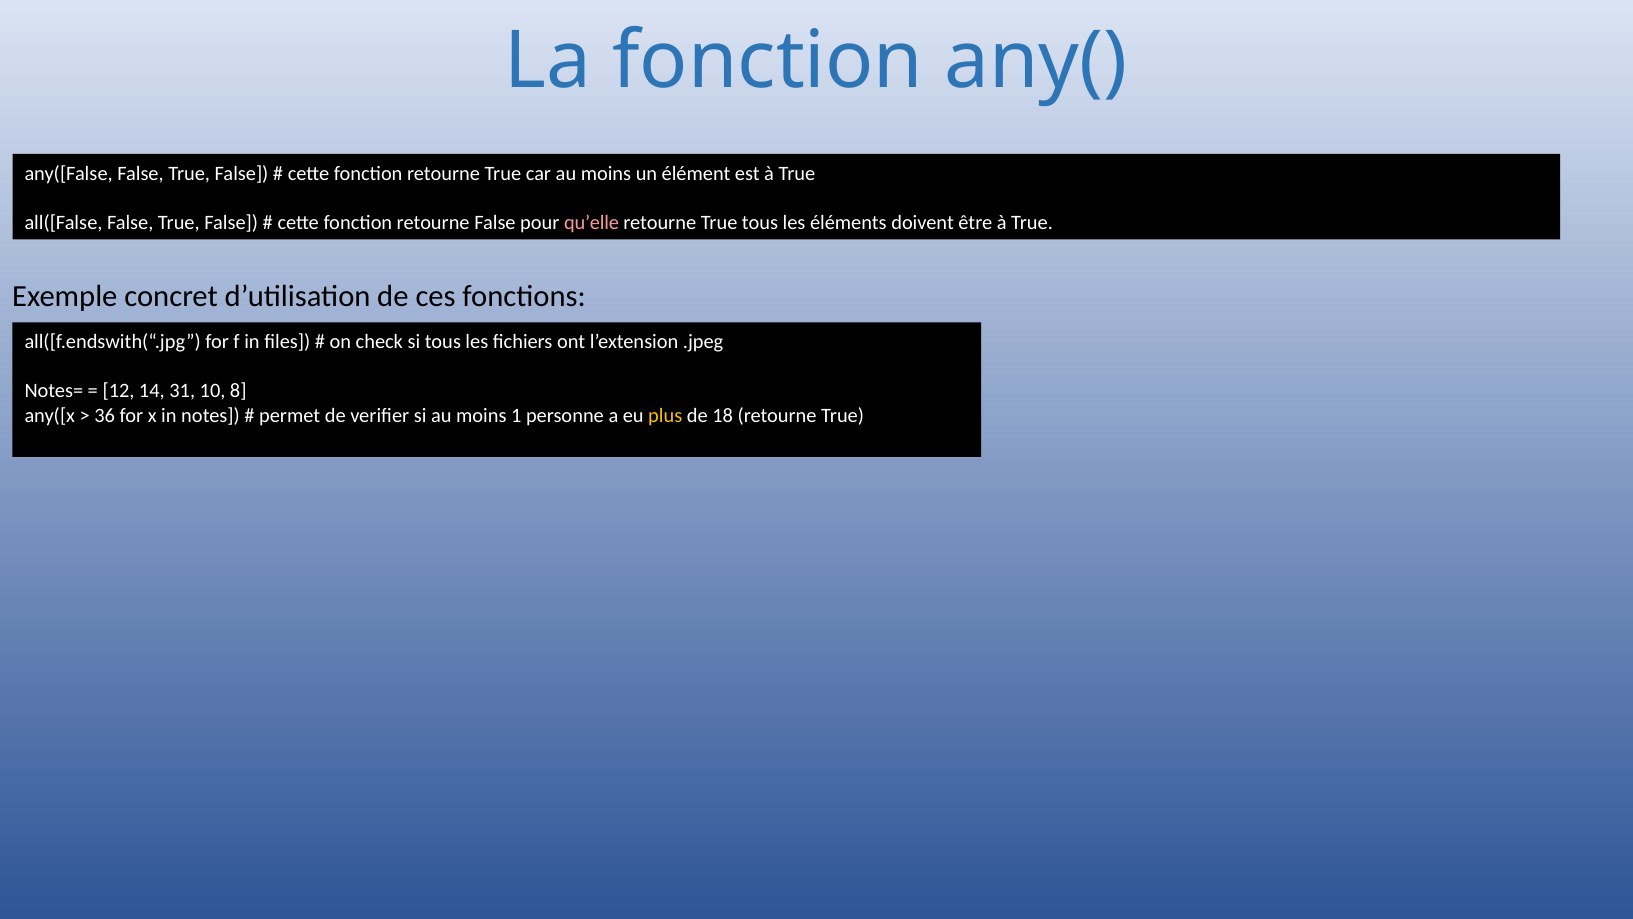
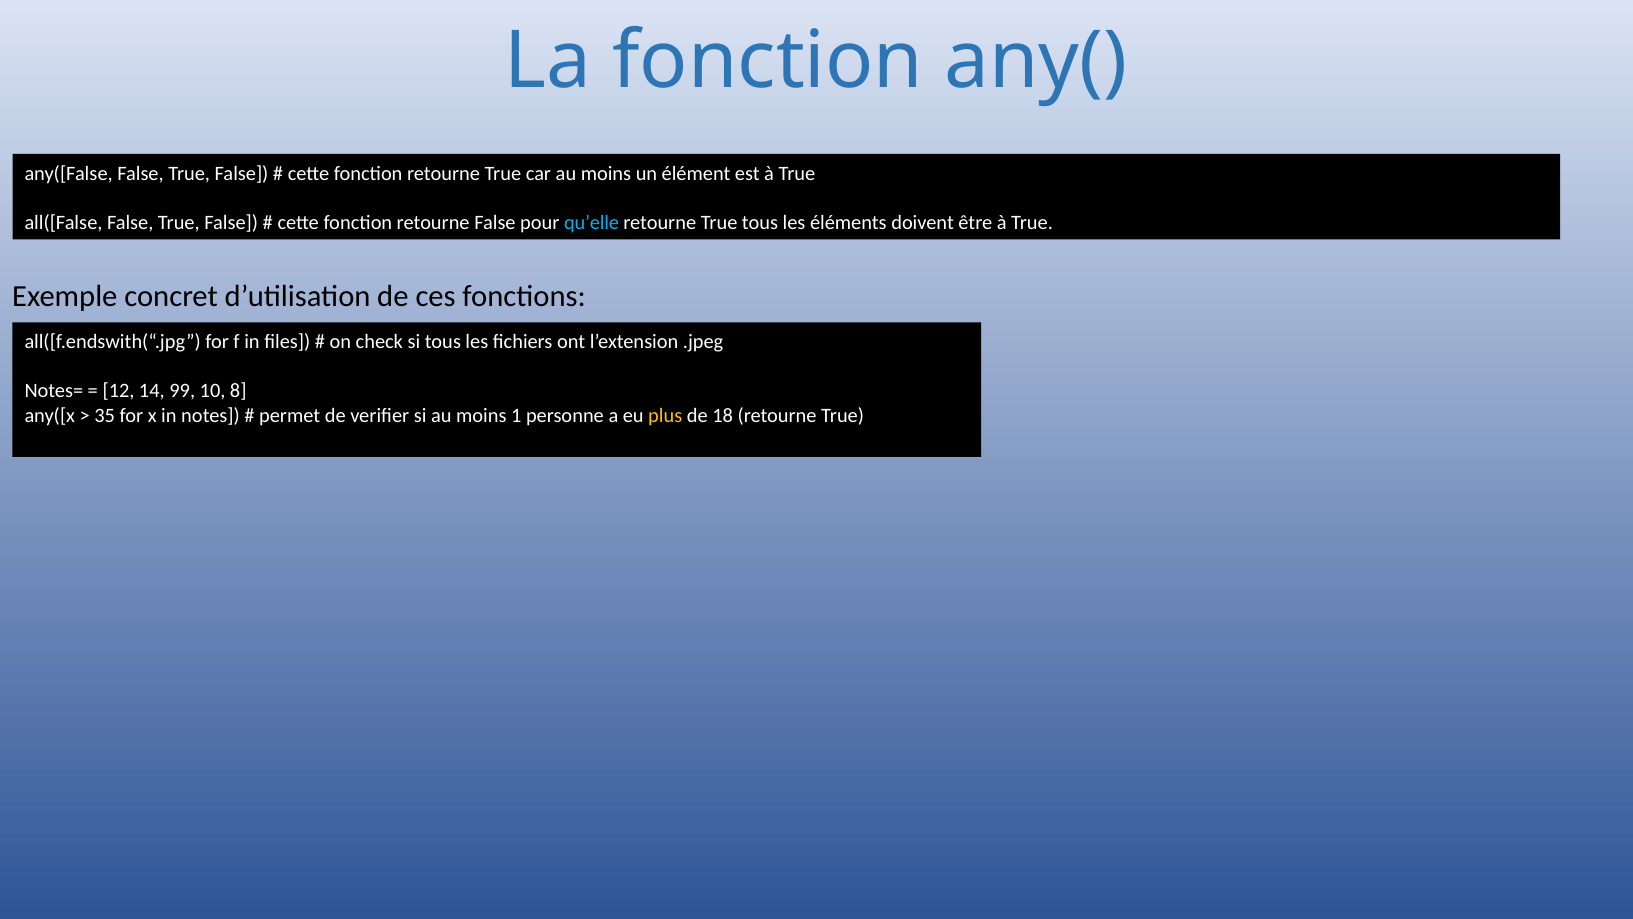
qu’elle colour: pink -> light blue (591, 223)
31: 31 -> 99 (182, 391)
36: 36 -> 35 (105, 415)
